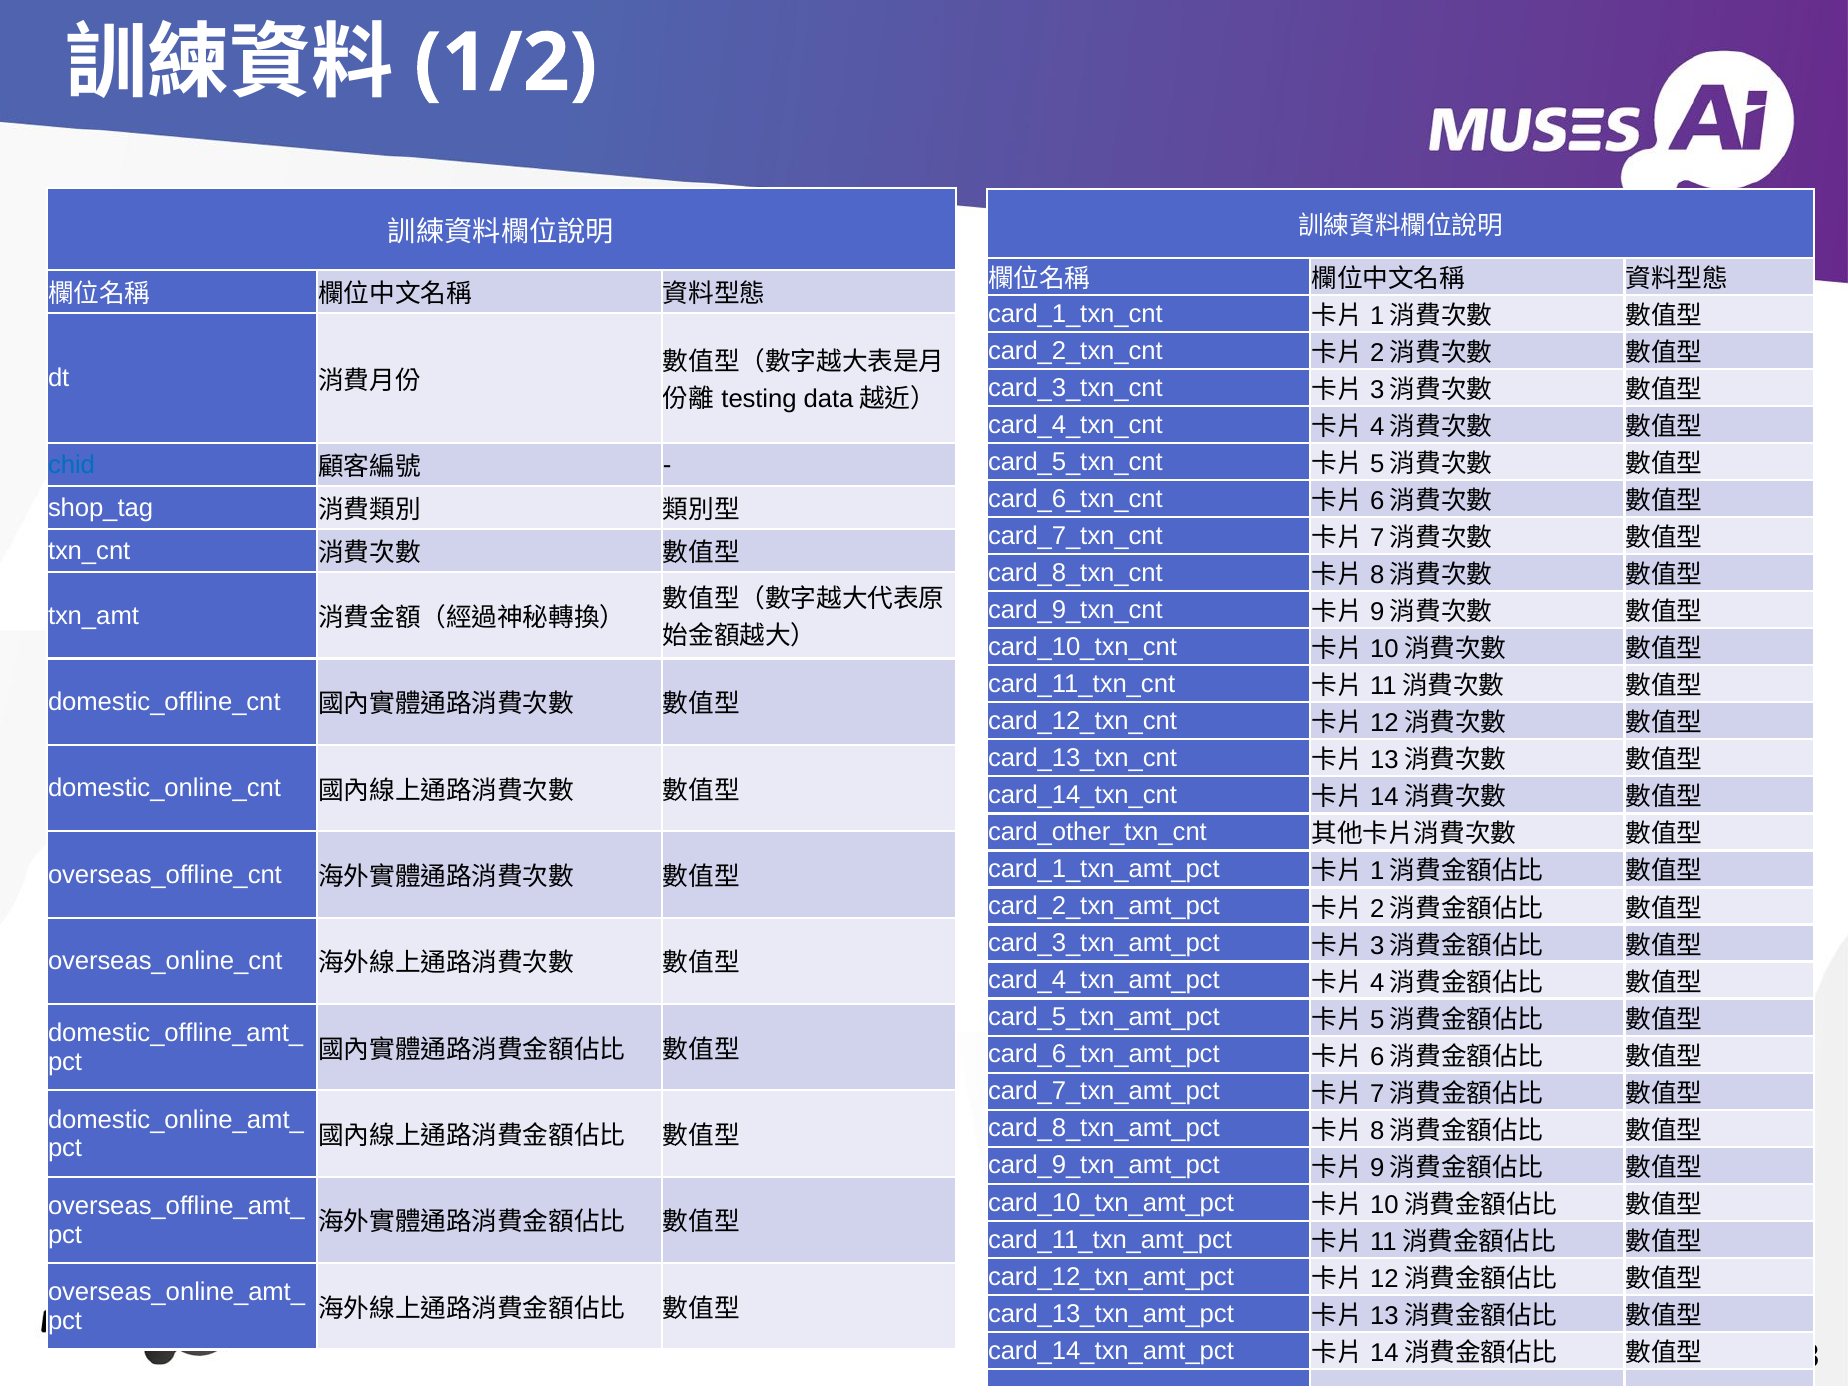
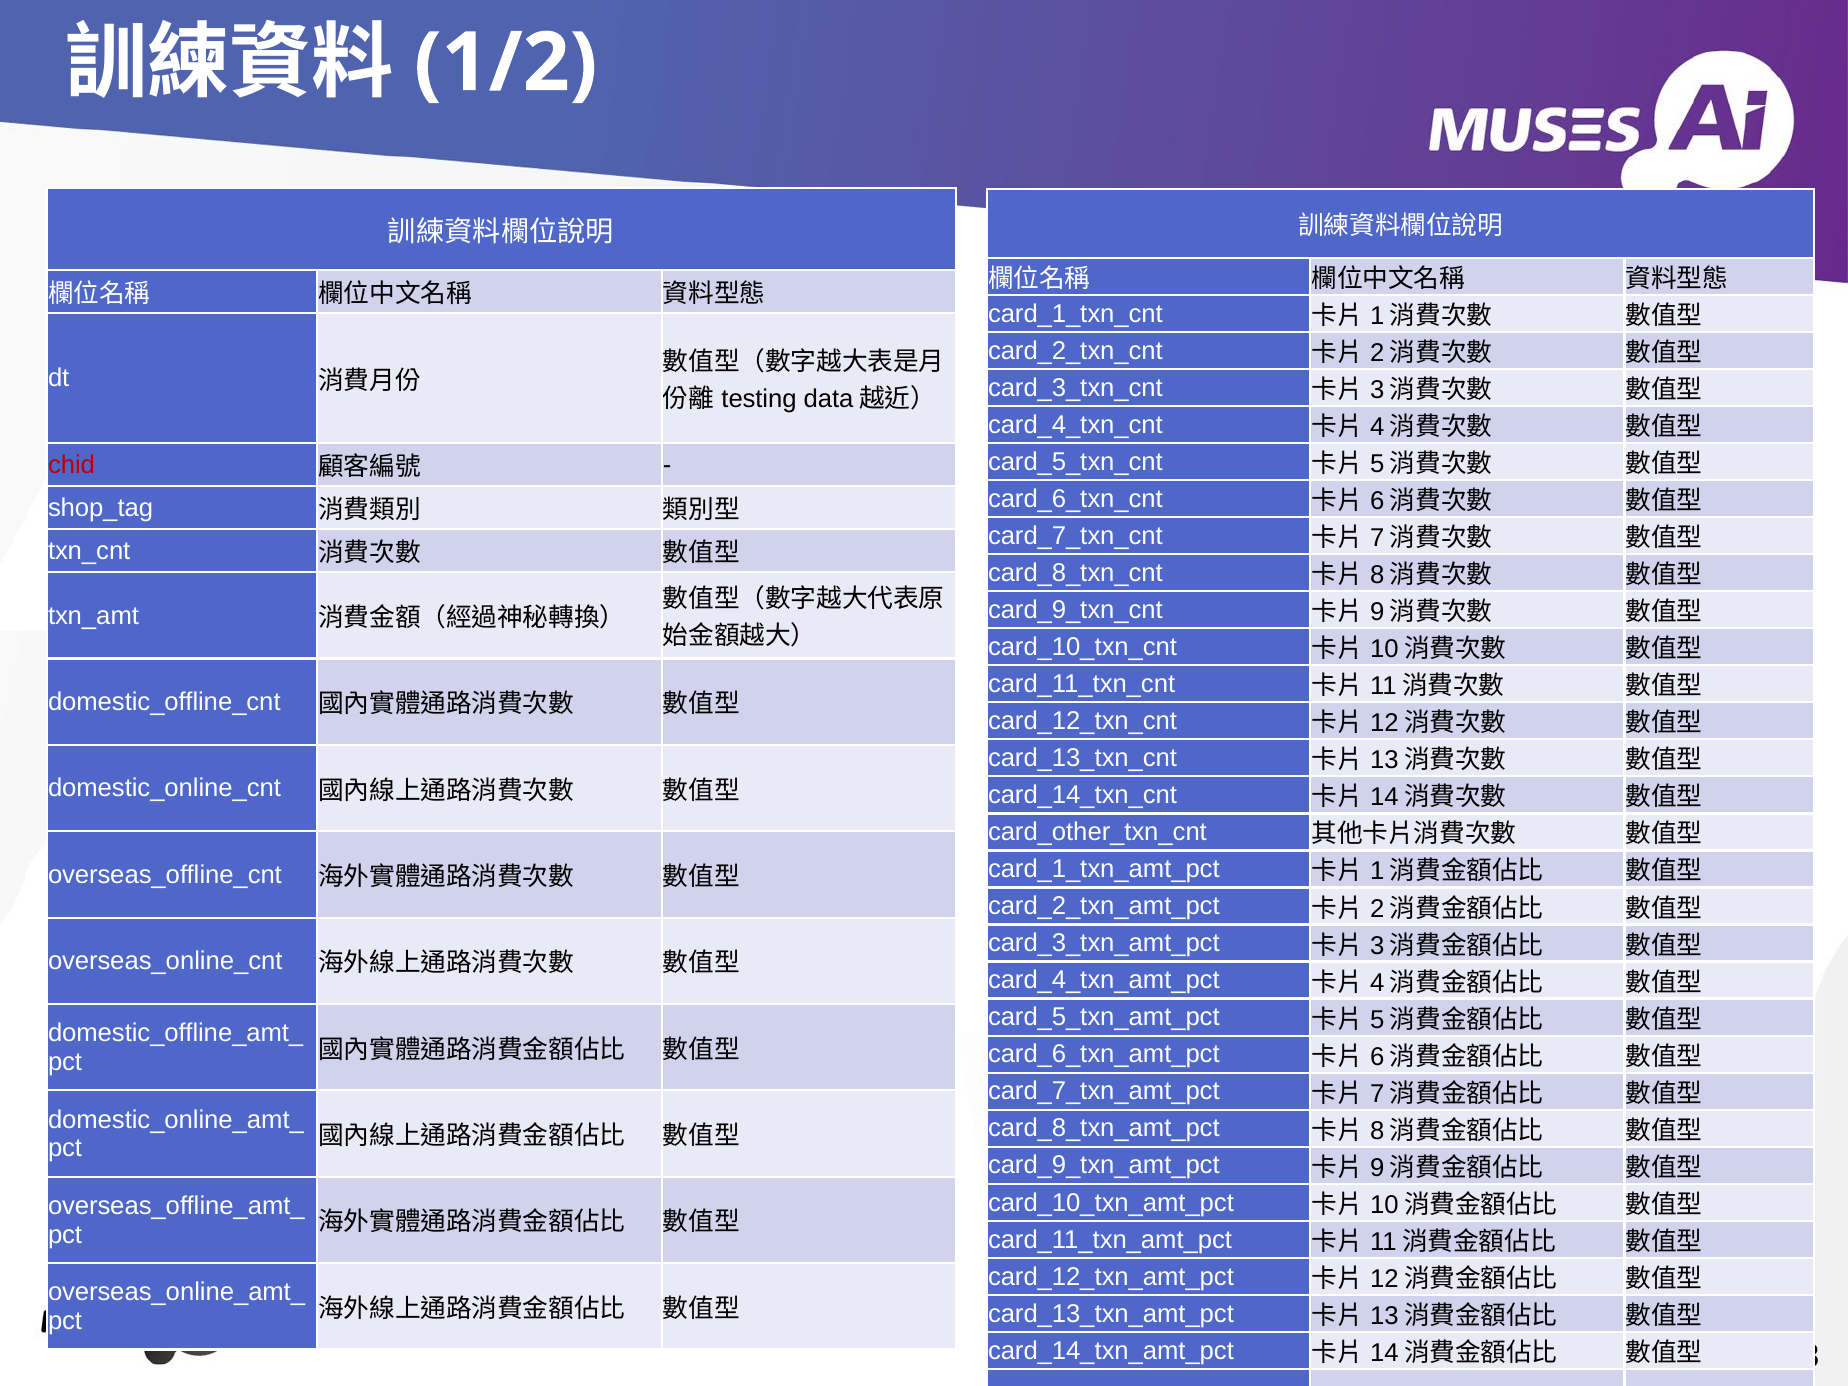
chid colour: blue -> red (72, 465)
